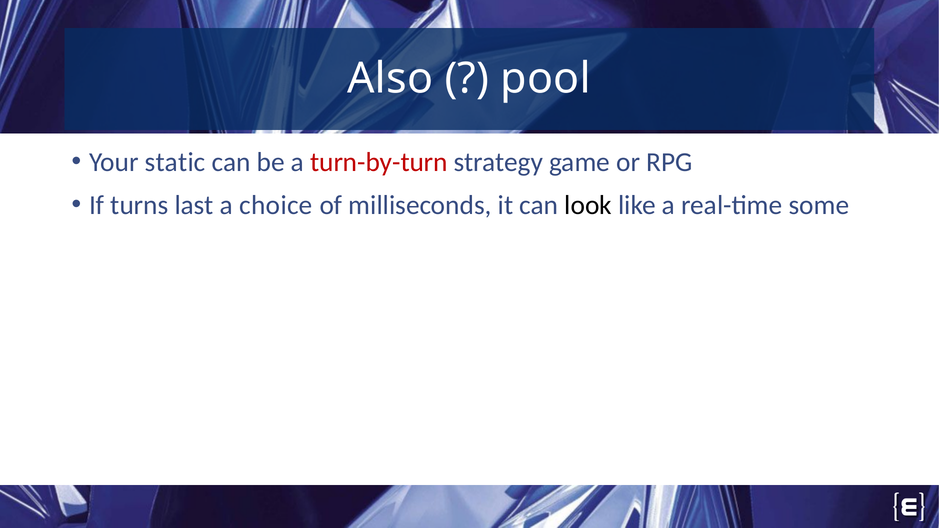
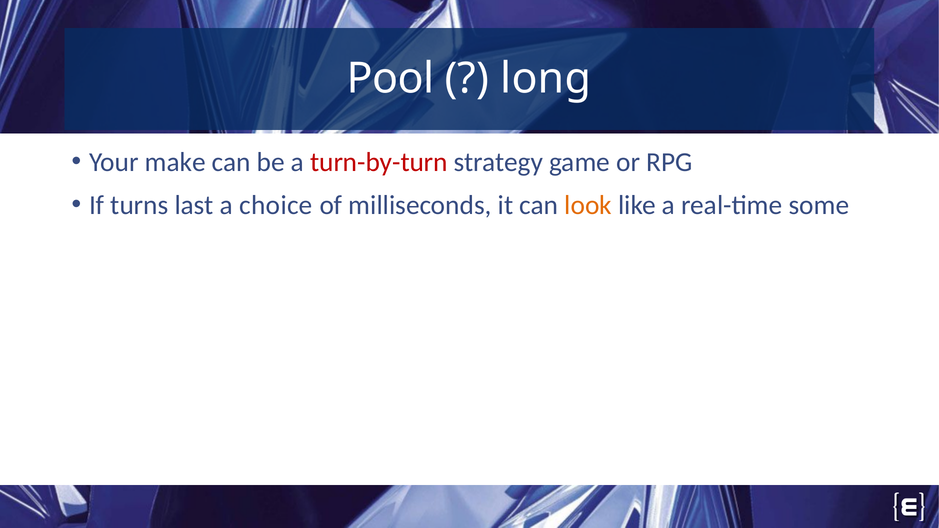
Also: Also -> Pool (390, 79)
pool: pool -> long (546, 79)
static: static -> make (175, 162)
look colour: black -> orange (588, 205)
